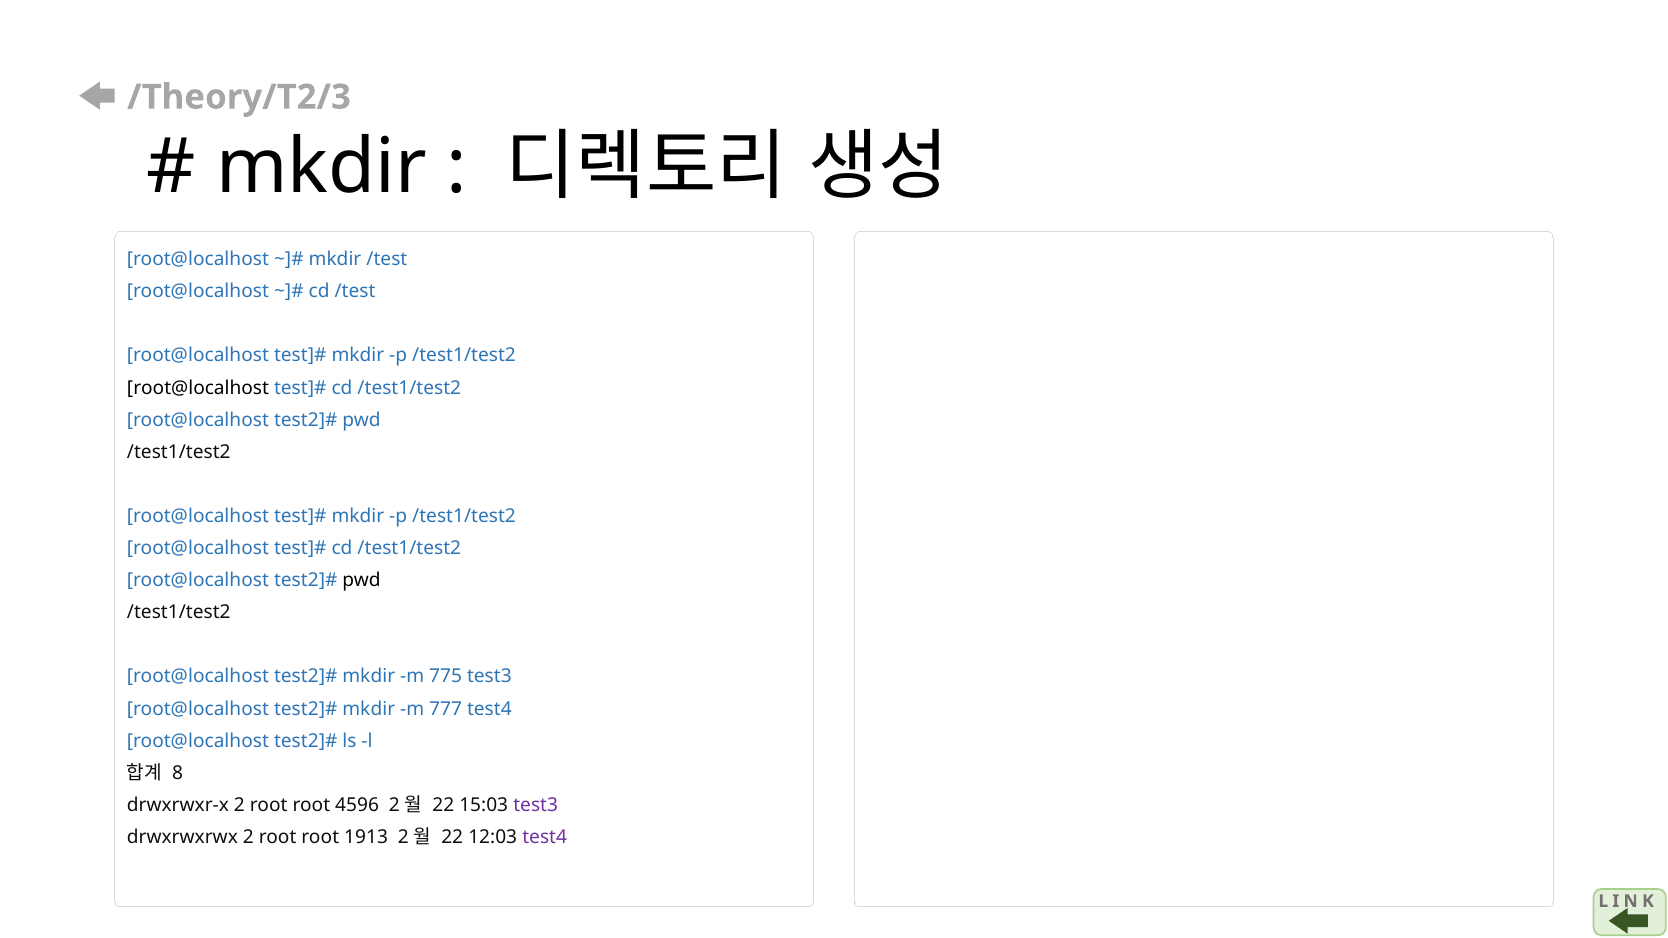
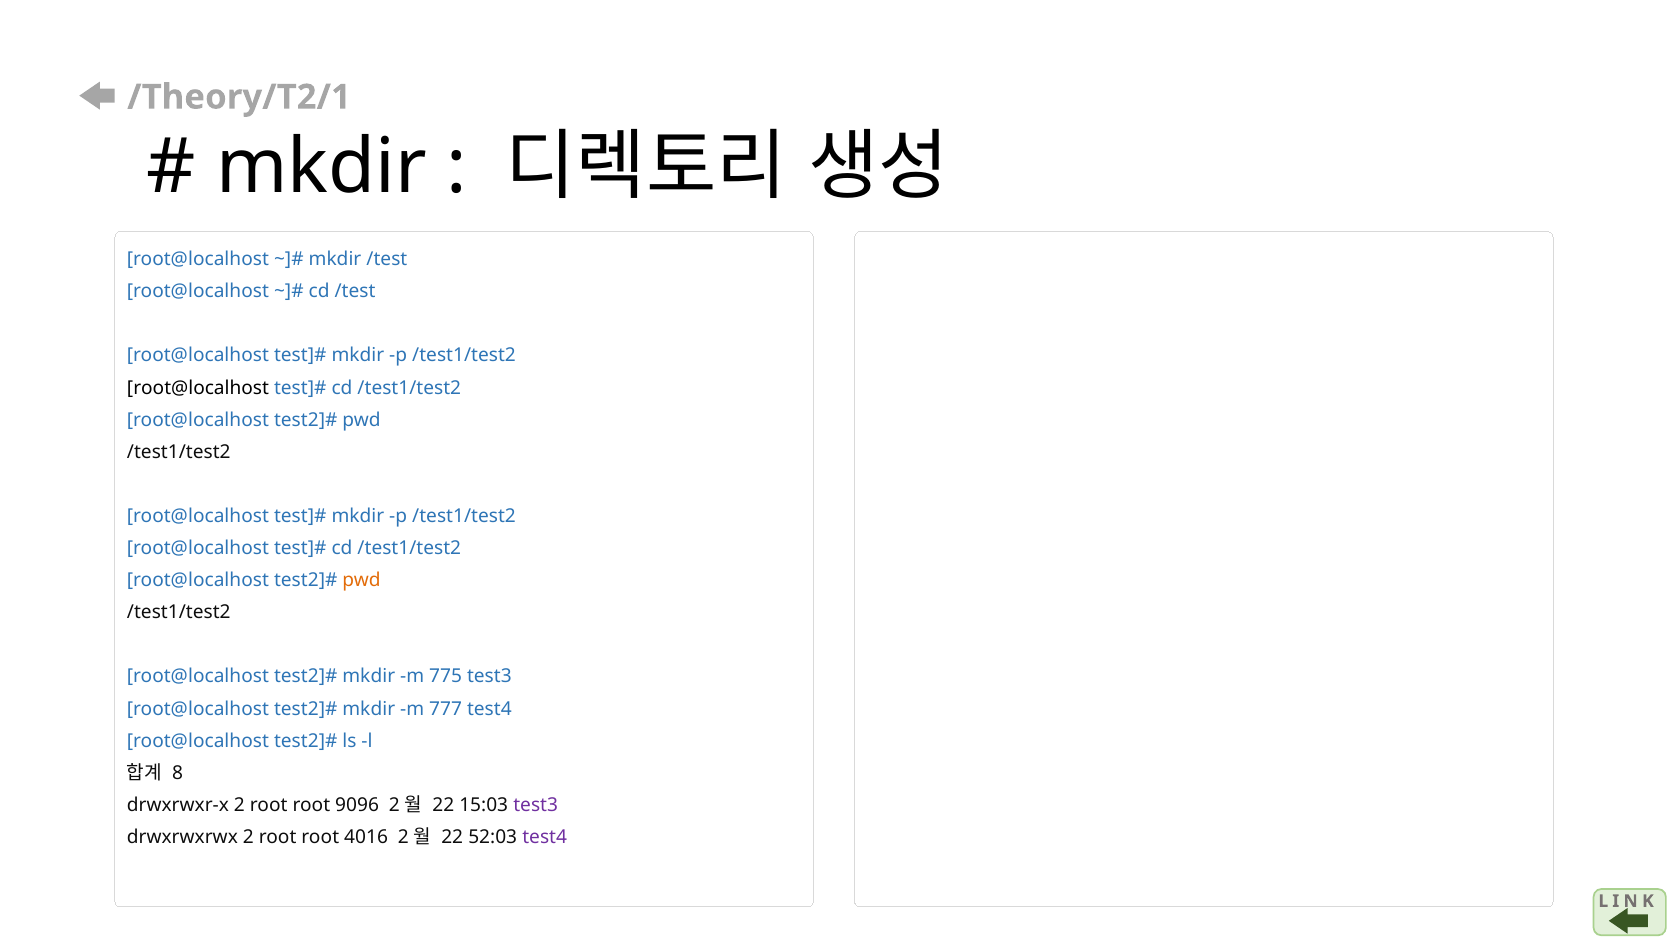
/Theory/T2/3: /Theory/T2/3 -> /Theory/T2/1 (239, 97)
pwd colour: black -> orange (361, 580)
4596: 4596 -> 9096 (357, 805)
1913: 1913 -> 4016 (366, 837)
12:03: 12:03 -> 52:03 (493, 837)
